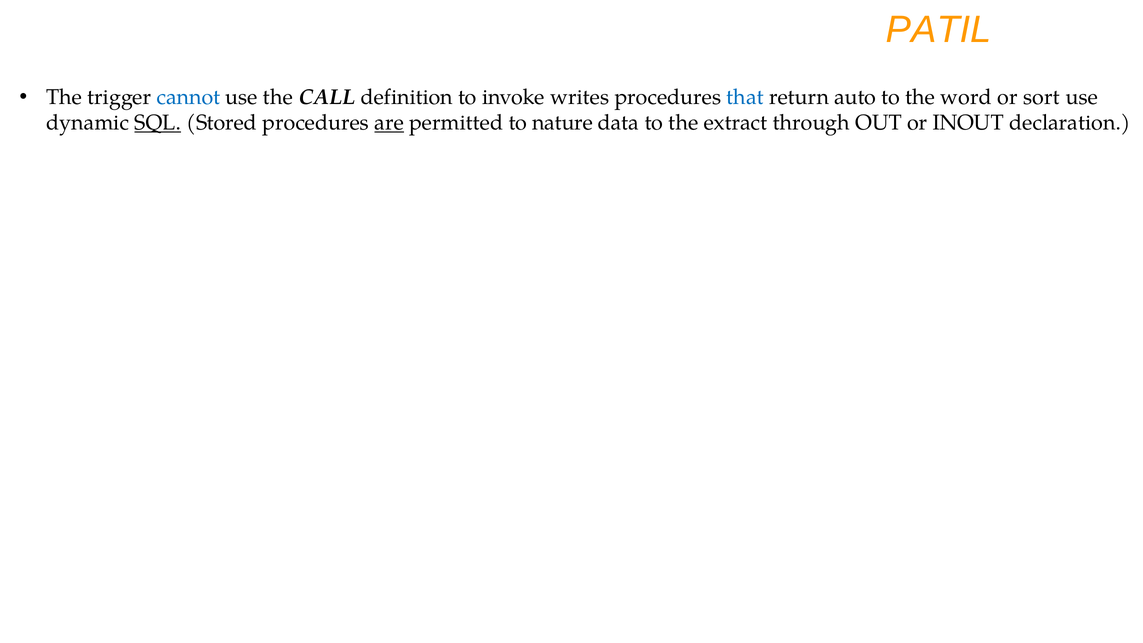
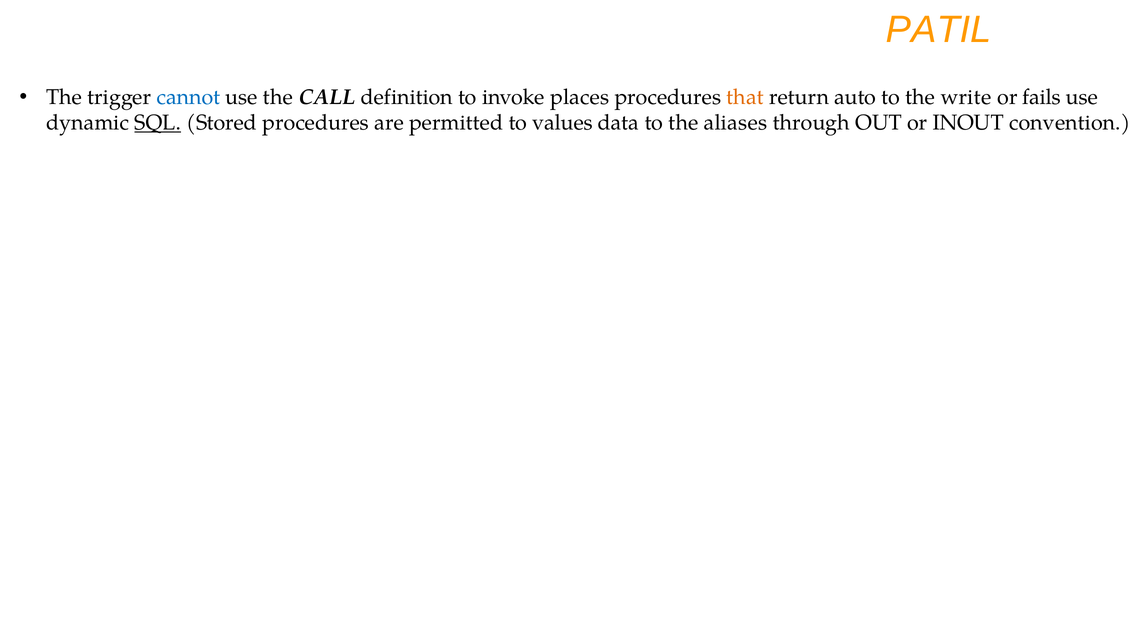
writes: writes -> places (580, 97)
that colour: blue -> orange (745, 97)
word: word -> write (966, 97)
sort: sort -> fails (1042, 97)
are underline: present -> none (389, 123)
nature: nature -> values (563, 123)
extract: extract -> aliases (735, 123)
declaration: declaration -> convention (1070, 123)
